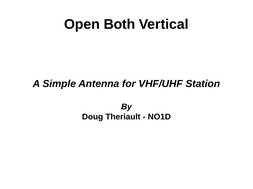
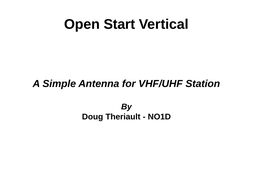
Both: Both -> Start (119, 24)
